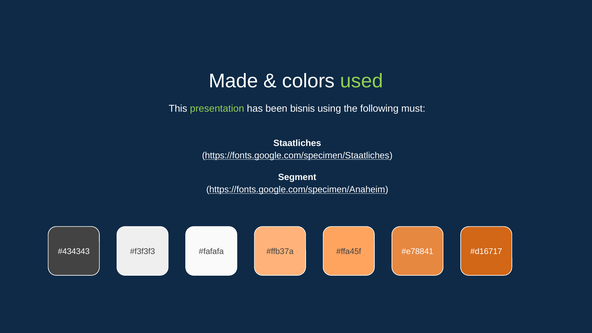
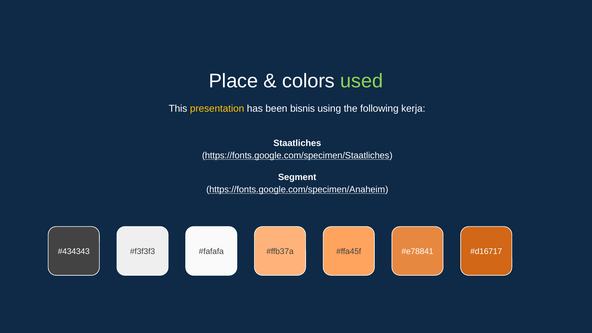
Made: Made -> Place (233, 81)
presentation colour: light green -> yellow (217, 109)
must: must -> kerja (413, 109)
